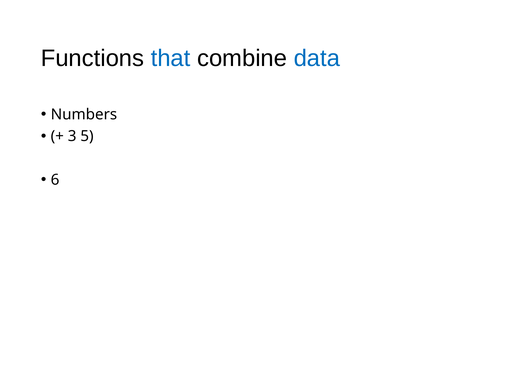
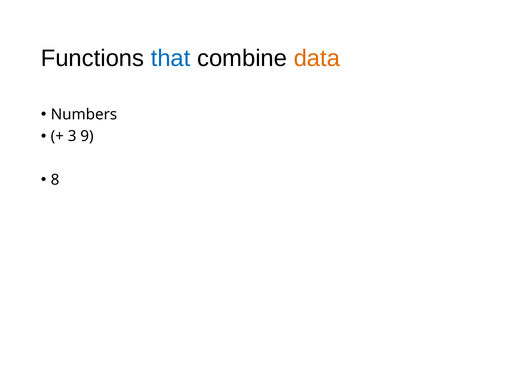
data colour: blue -> orange (317, 58)
5: 5 -> 9 (87, 136)
6: 6 -> 8 (55, 180)
